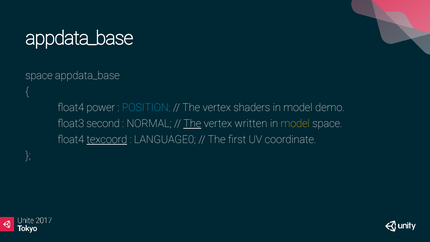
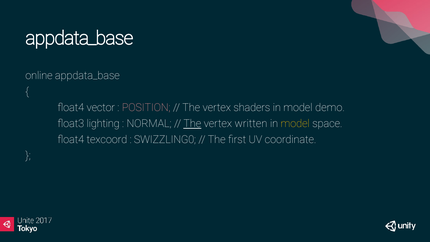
space: space -> online (39, 76)
power: power -> vector (101, 108)
POSITION colour: light blue -> pink (146, 108)
second: second -> lighting (103, 124)
texcoord underline: present -> none (107, 140)
LANGUAGE0: LANGUAGE0 -> SWIZZLING0 (165, 140)
